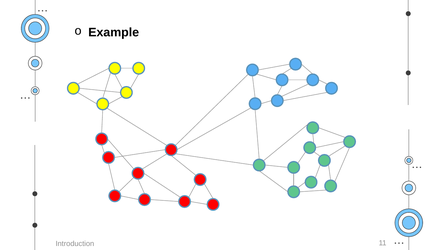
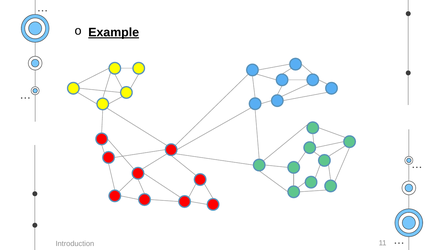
Example underline: none -> present (114, 32)
